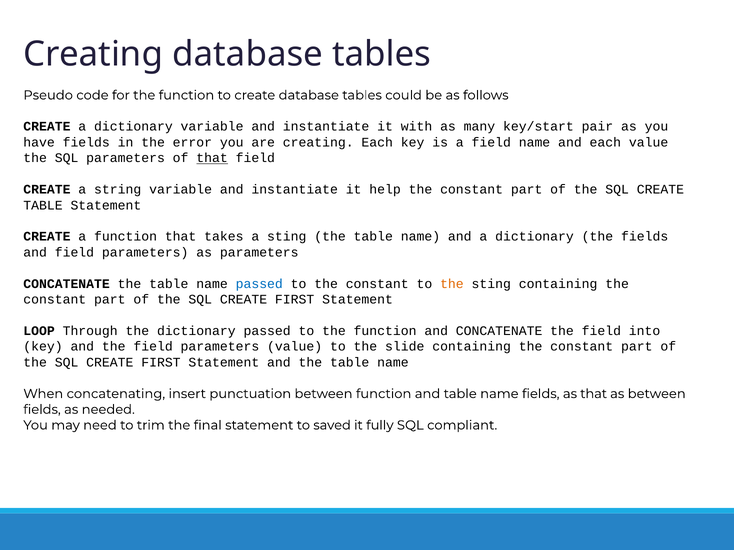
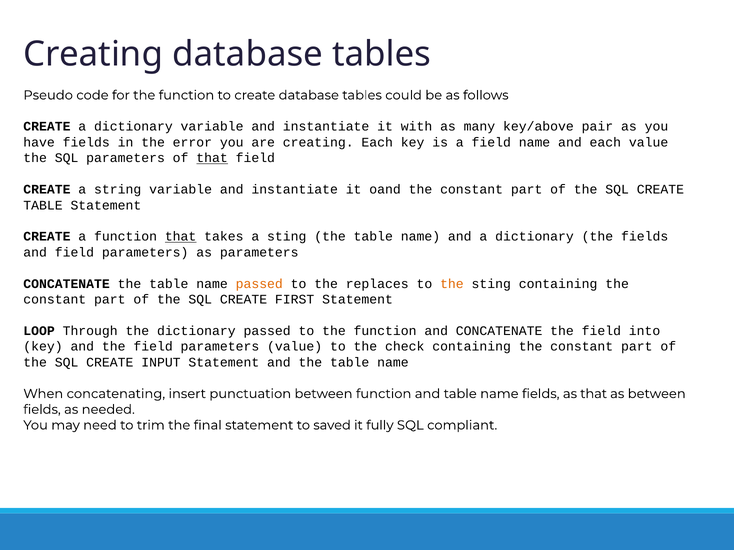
key/start: key/start -> key/above (538, 127)
help: help -> oand (385, 190)
that underline: none -> present (181, 237)
passed colour: blue -> orange (259, 284)
to the constant: constant -> replaces (377, 284)
slide: slide -> check (405, 347)
FIRST: FIRST -> INPUT (161, 363)
